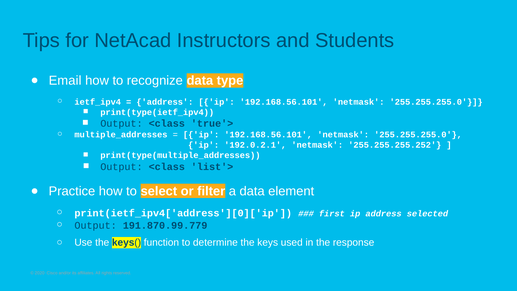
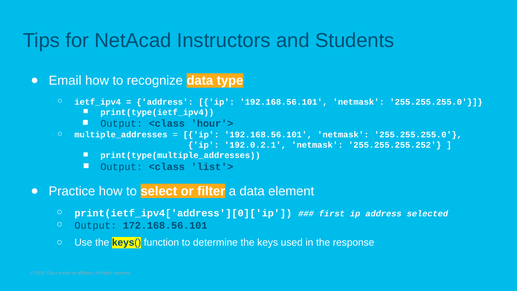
true'>: true'> -> hour'> (212, 124)
191.870.99.779: 191.870.99.779 -> 172.168.56.101 (165, 225)
